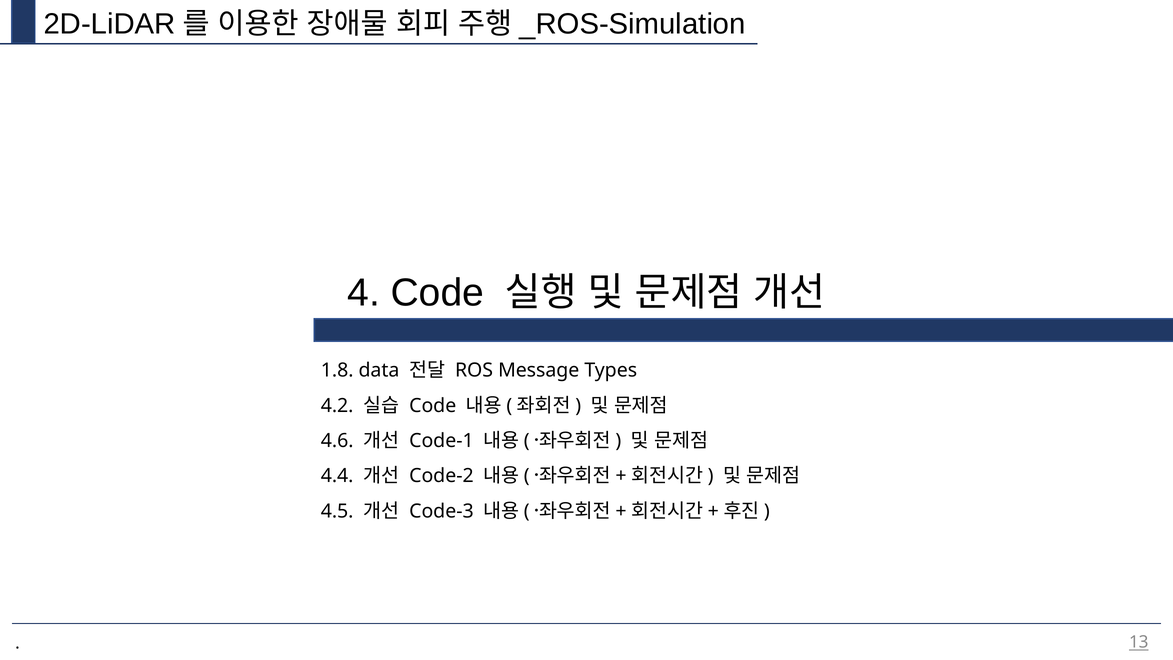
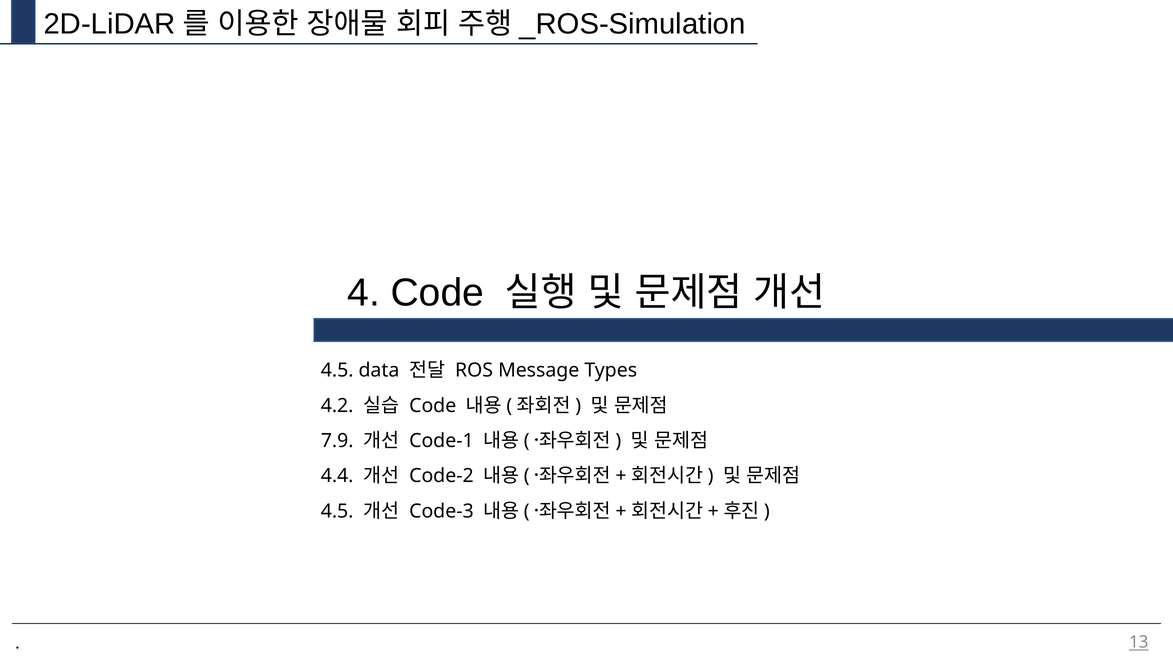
1.8: 1.8 -> 4.5 (337, 370)
4.6: 4.6 -> 7.9 (337, 441)
